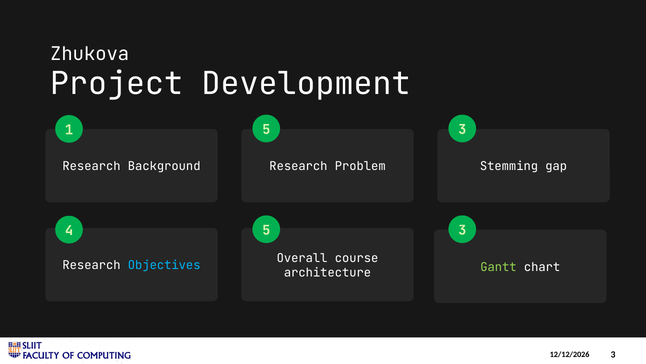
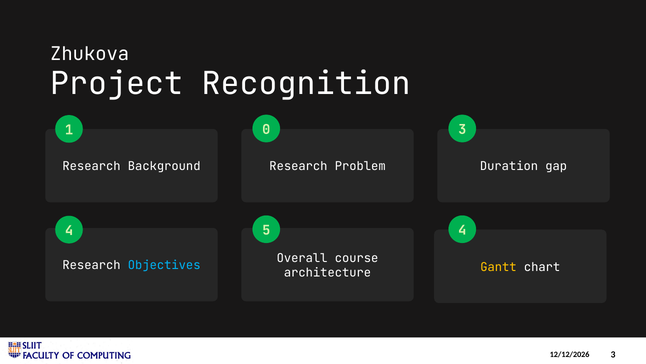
Development: Development -> Recognition (306, 84)
1 5: 5 -> 0 (266, 129)
Stemming: Stemming -> Duration (509, 166)
4 5 3: 3 -> 4 (462, 230)
Gantt colour: light green -> yellow (498, 267)
